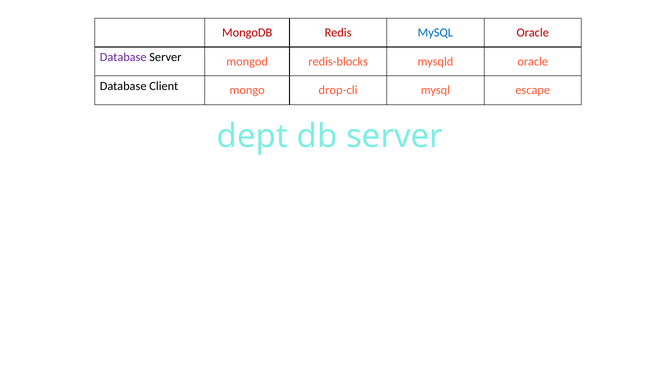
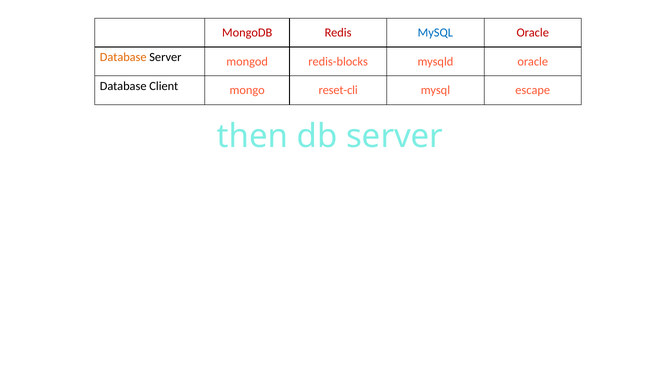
Database colour: purple -> orange (123, 57)
drop-cli: drop-cli -> reset-cli (338, 90)
dept: dept -> then (252, 136)
